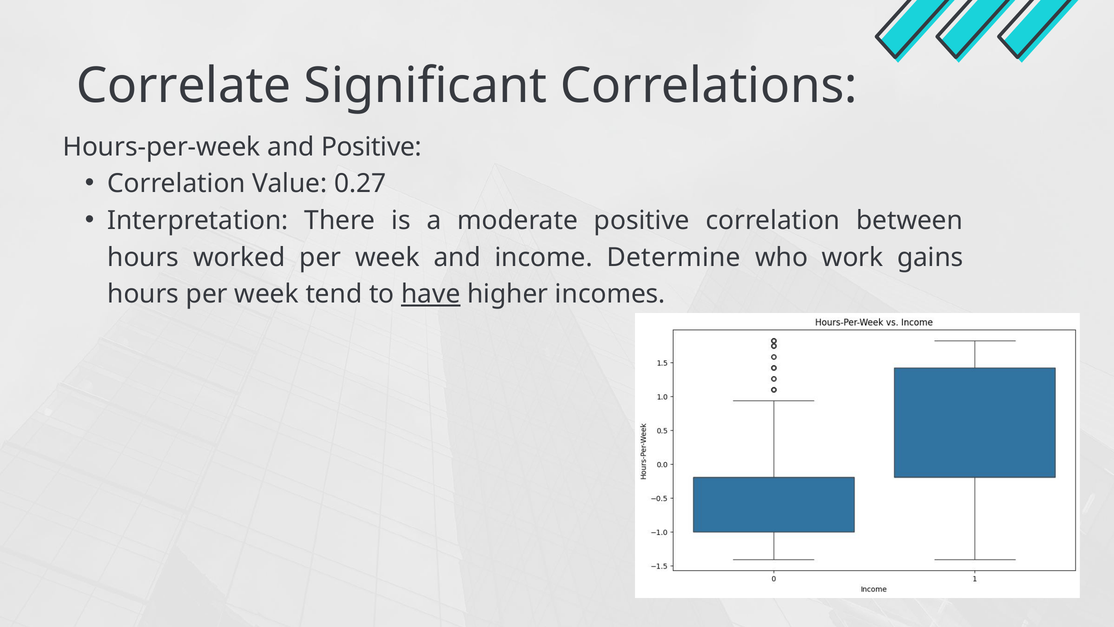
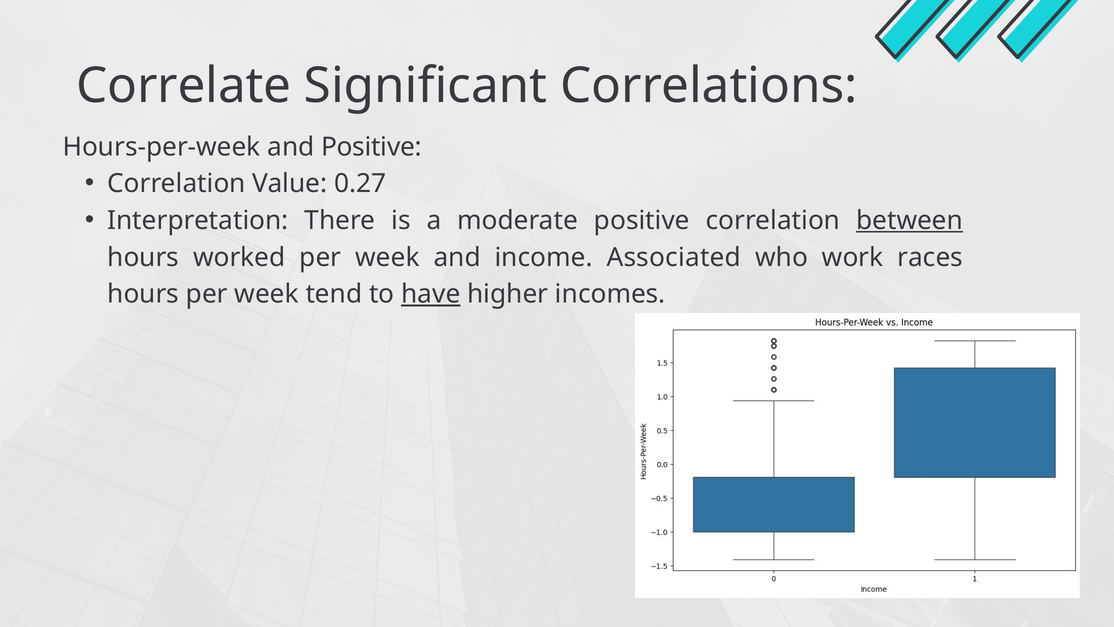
between underline: none -> present (910, 220)
Determine: Determine -> Associated (674, 257)
gains: gains -> races (930, 257)
